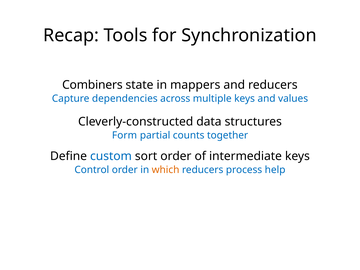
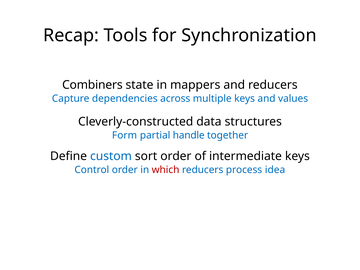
counts: counts -> handle (189, 135)
which colour: orange -> red (166, 170)
help: help -> idea (275, 170)
